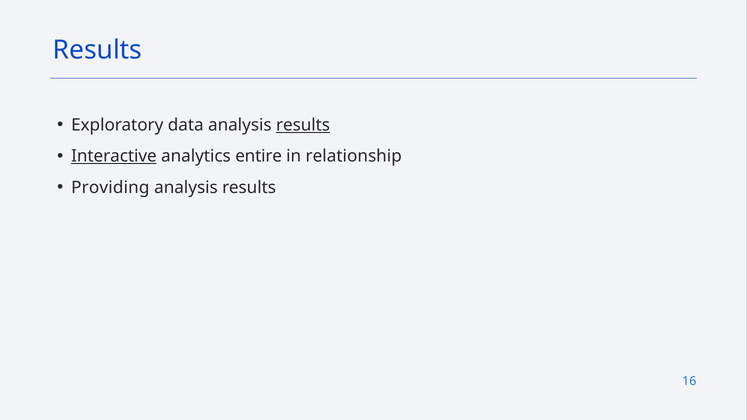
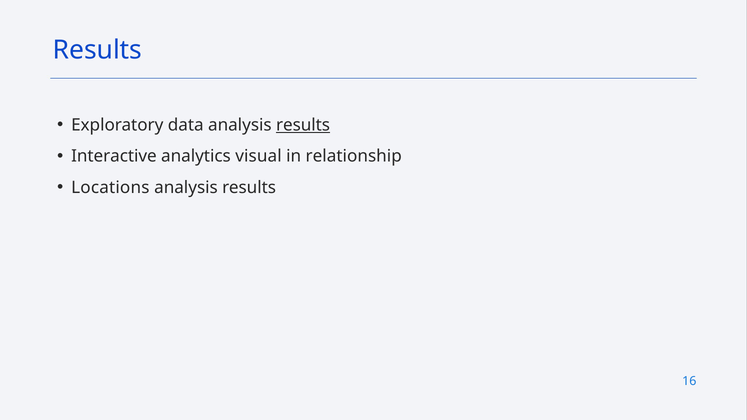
Interactive underline: present -> none (114, 156)
entire: entire -> visual (258, 156)
Providing: Providing -> Locations (110, 188)
